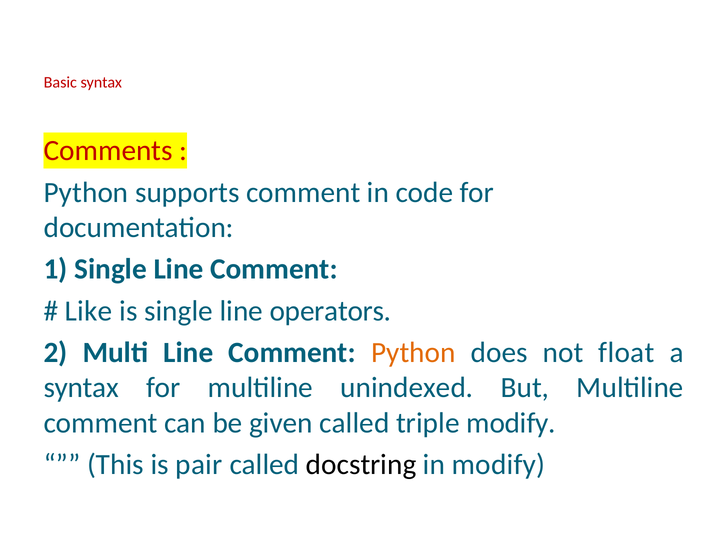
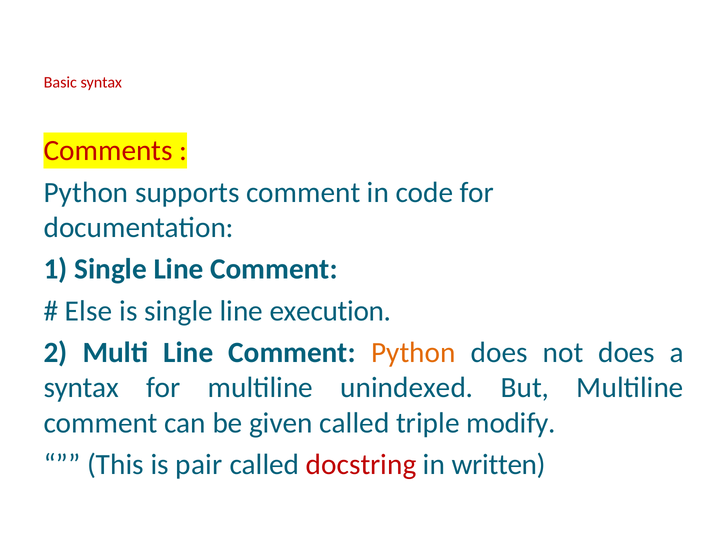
Like: Like -> Else (89, 311)
operators: operators -> execution (331, 311)
not float: float -> does (627, 353)
docstring colour: black -> red (361, 465)
in modify: modify -> written (499, 465)
